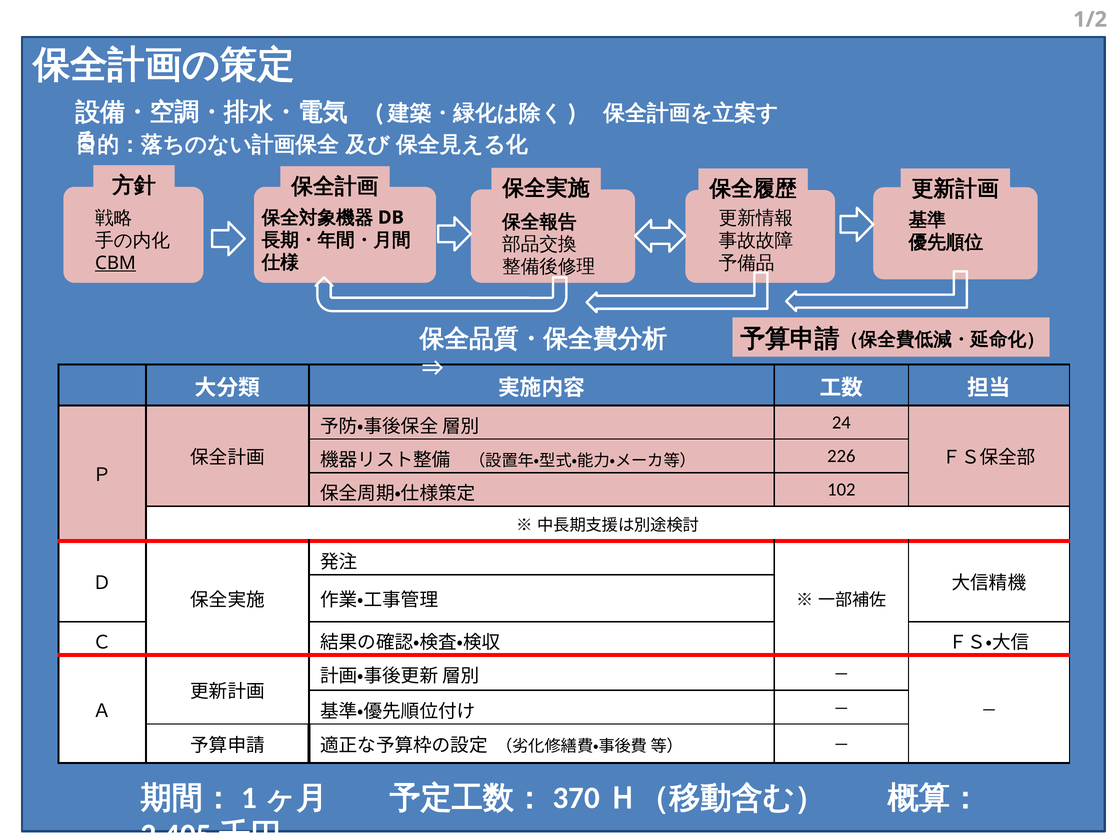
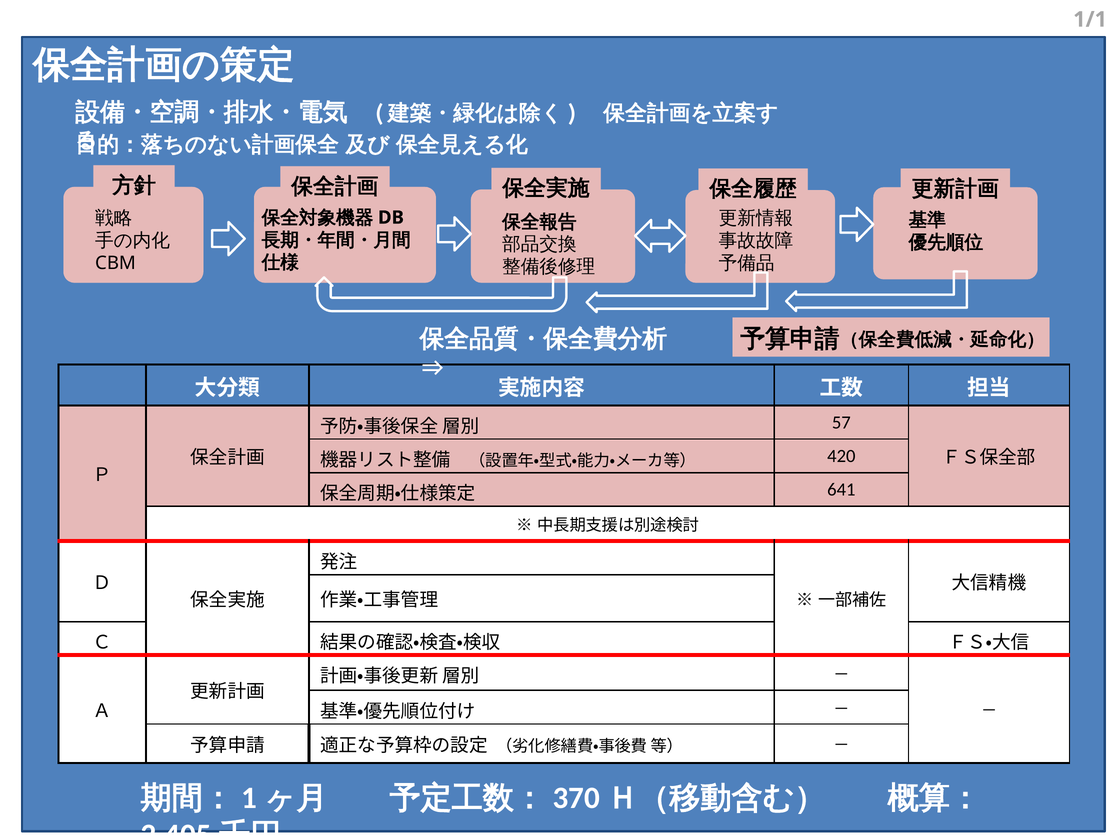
1/2: 1/2 -> 1/1 (1090, 19)
CBM underline: present -> none (115, 263)
24: 24 -> 57 (841, 423)
226: 226 -> 420 (841, 456)
102: 102 -> 641 (841, 490)
